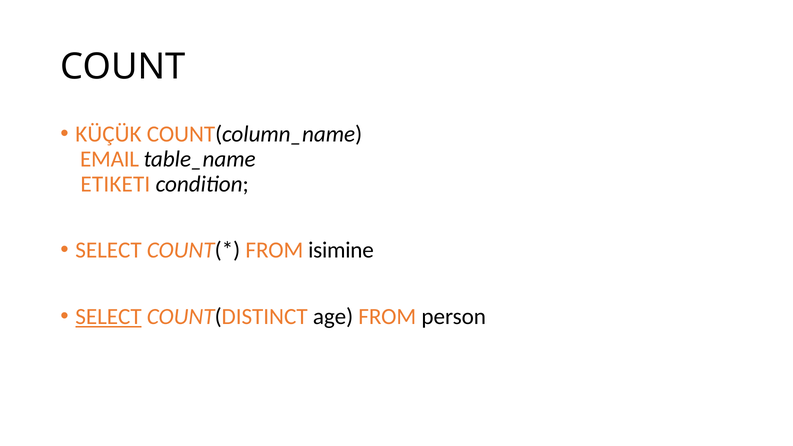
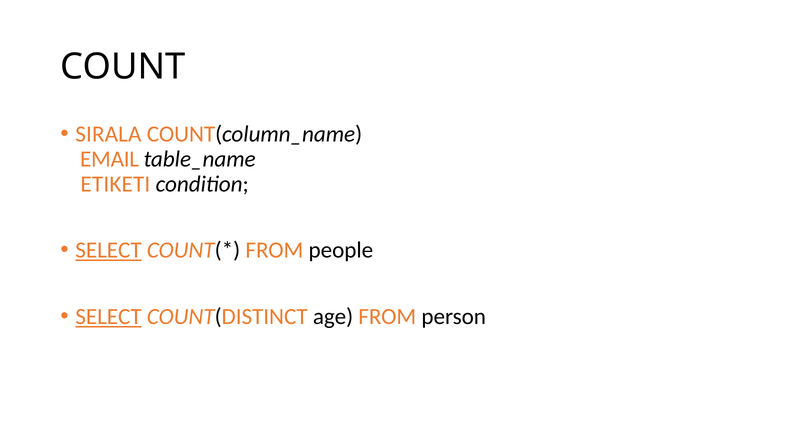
KÜÇÜK: KÜÇÜK -> SIRALA (108, 134)
SELECT underline: none -> present (108, 250)
isimine: isimine -> people (341, 250)
